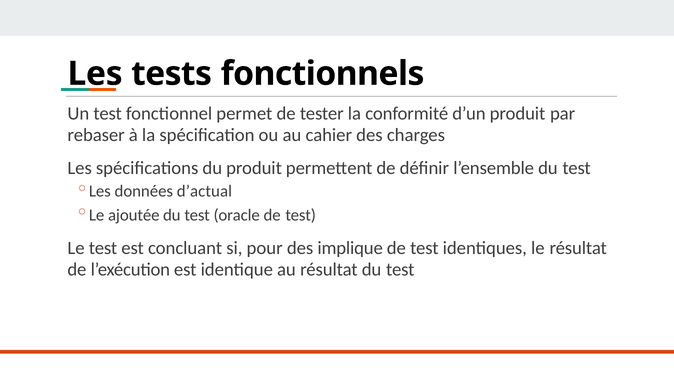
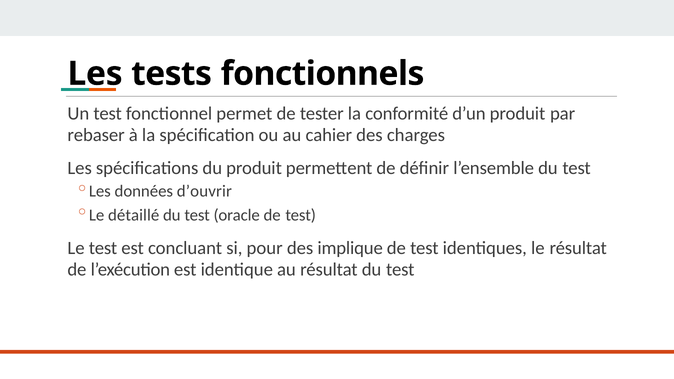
d’actual: d’actual -> d’ouvrir (204, 191)
ajoutée: ajoutée -> détaillé (134, 215)
